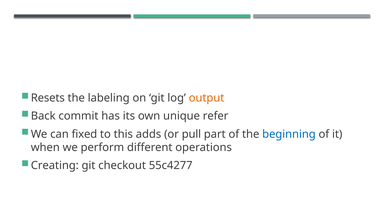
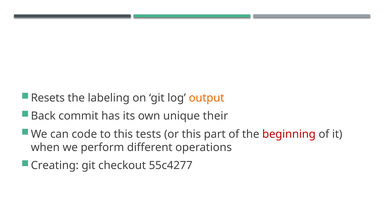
refer: refer -> their (215, 116)
fixed: fixed -> code (84, 134)
adds: adds -> tests (148, 134)
or pull: pull -> this (191, 134)
beginning colour: blue -> red (289, 134)
